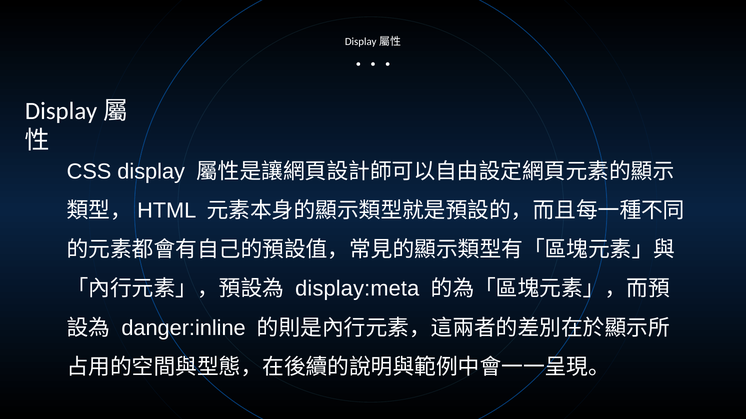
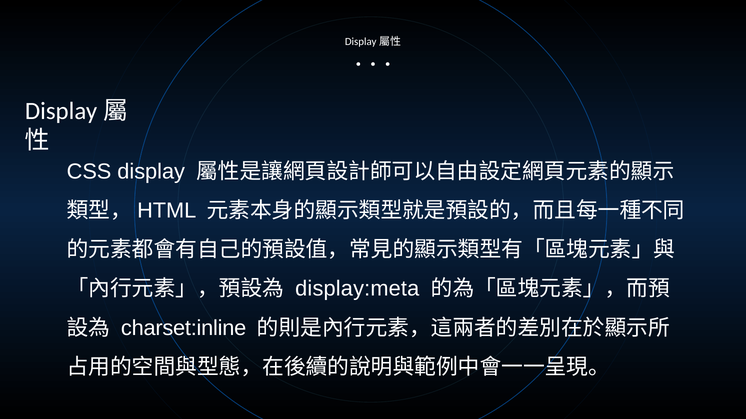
danger:inline: danger:inline -> charset:inline (184, 328)
